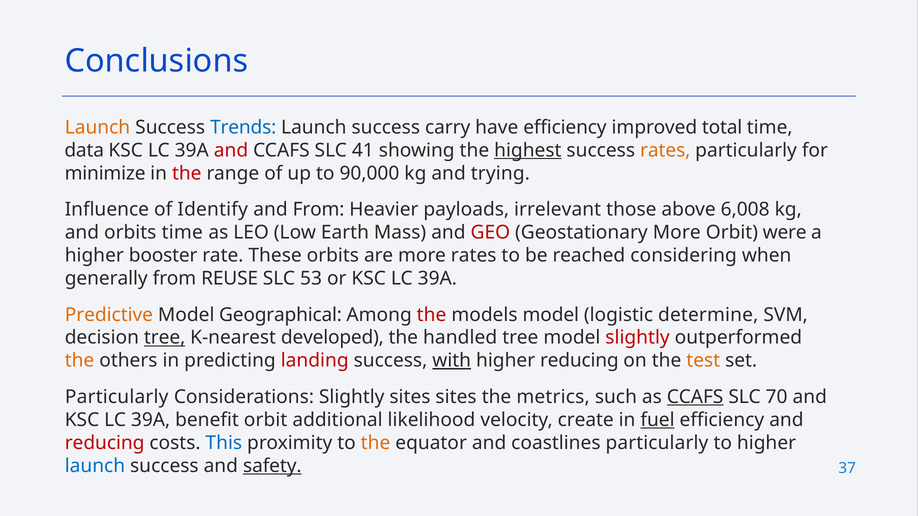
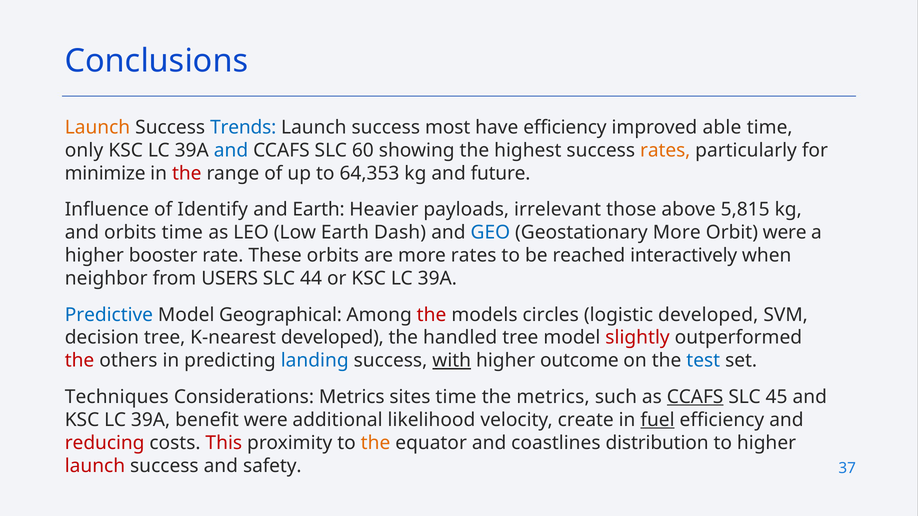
carry: carry -> most (448, 127)
total: total -> able (722, 127)
data: data -> only (84, 150)
and colour: red -> blue (231, 150)
41: 41 -> 60 (363, 150)
highest underline: present -> none (528, 150)
90,000: 90,000 -> 64,353 (369, 173)
trying: trying -> future (501, 173)
and From: From -> Earth (319, 210)
6,008: 6,008 -> 5,815 (745, 210)
Mass: Mass -> Dash (400, 233)
GEO colour: red -> blue (490, 233)
considering: considering -> interactively (684, 256)
generally: generally -> neighbor (106, 279)
REUSE: REUSE -> USERS (230, 279)
53: 53 -> 44 (311, 279)
Predictive colour: orange -> blue (109, 315)
models model: model -> circles (551, 315)
logistic determine: determine -> developed (708, 315)
tree underline: present -> none (165, 338)
the colour: orange -> red (80, 361)
landing colour: red -> blue (315, 361)
higher reducing: reducing -> outcome (579, 361)
test colour: orange -> blue (703, 361)
Particularly: Particularly -> Techniques (117, 397)
Considerations Slightly: Slightly -> Metrics (352, 397)
sites sites: sites -> time (456, 397)
70: 70 -> 45 (777, 397)
benefit orbit: orbit -> were (266, 420)
This colour: blue -> red (224, 443)
coastlines particularly: particularly -> distribution (657, 443)
launch colour: blue -> red (95, 466)
safety underline: present -> none (272, 466)
